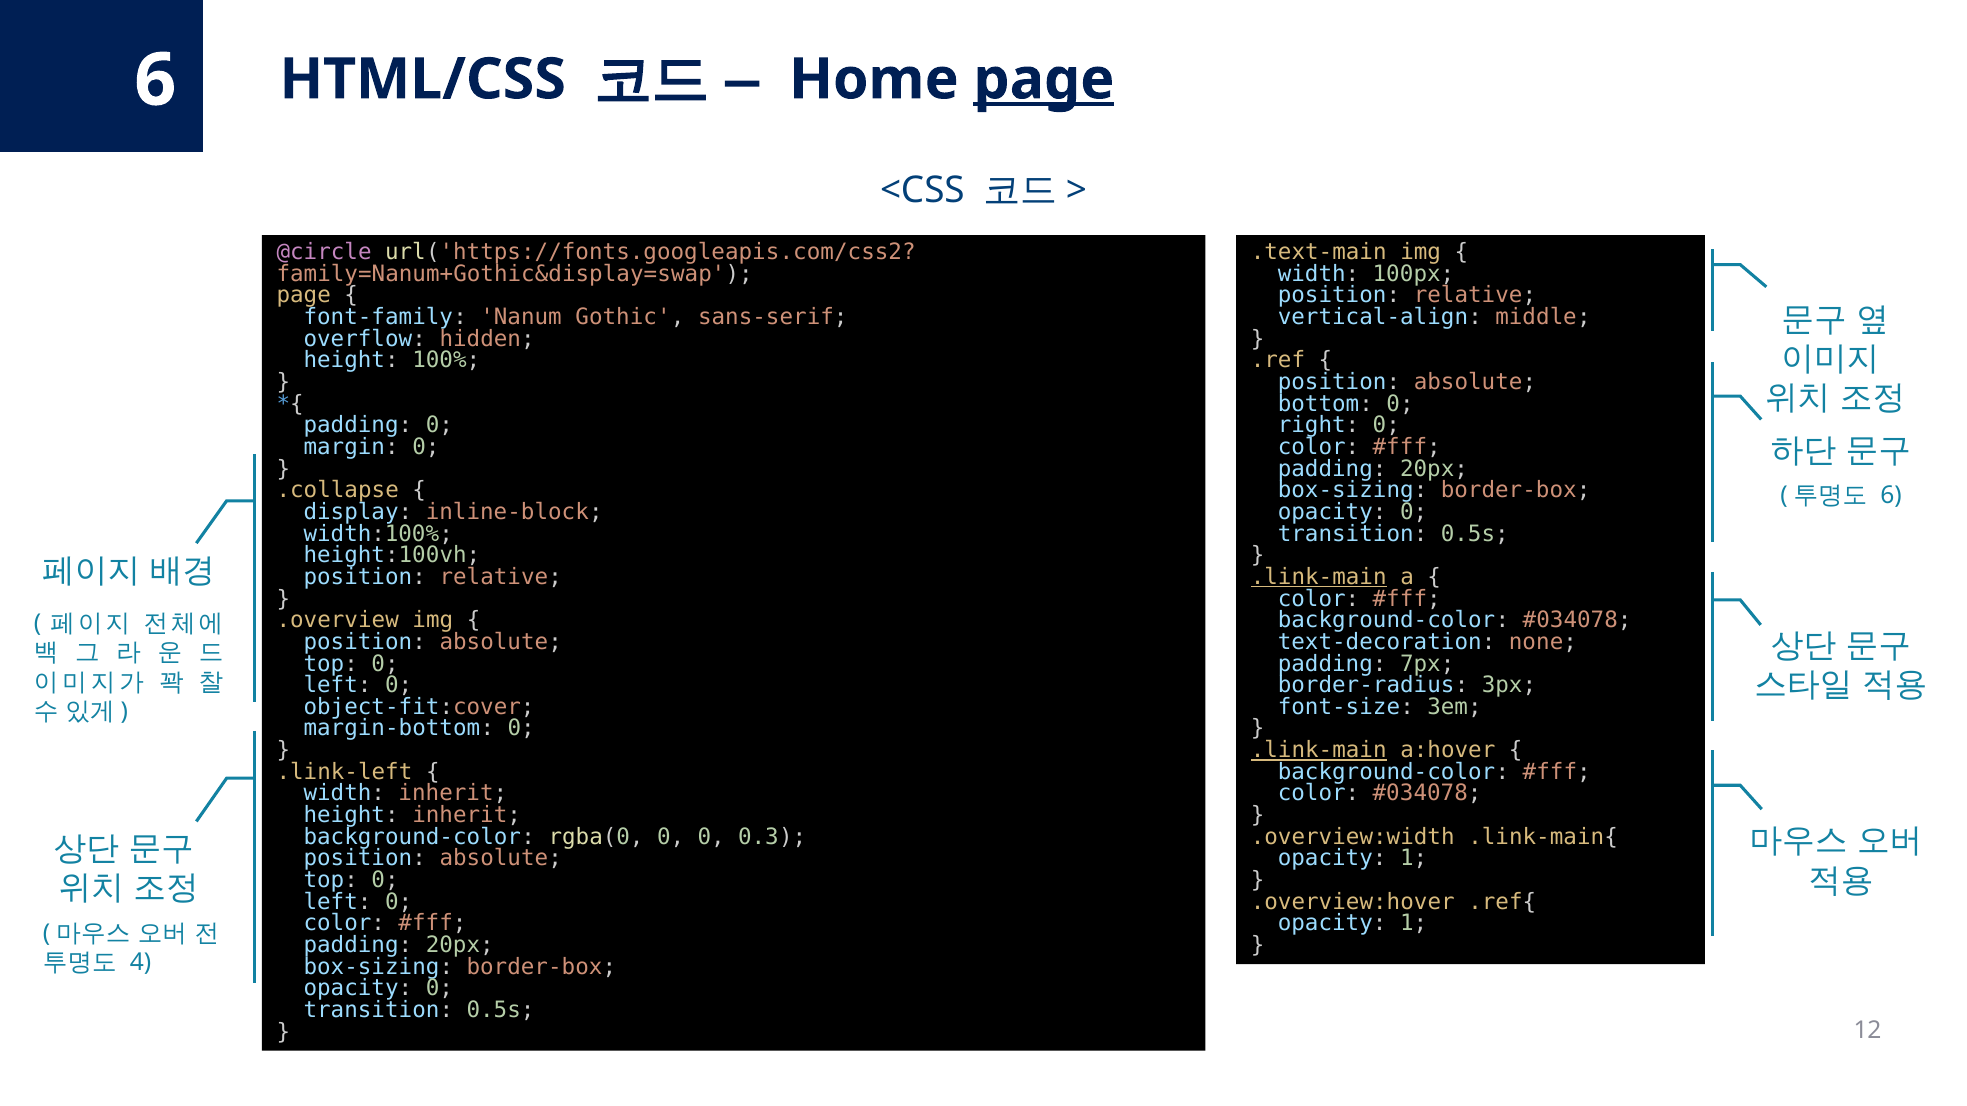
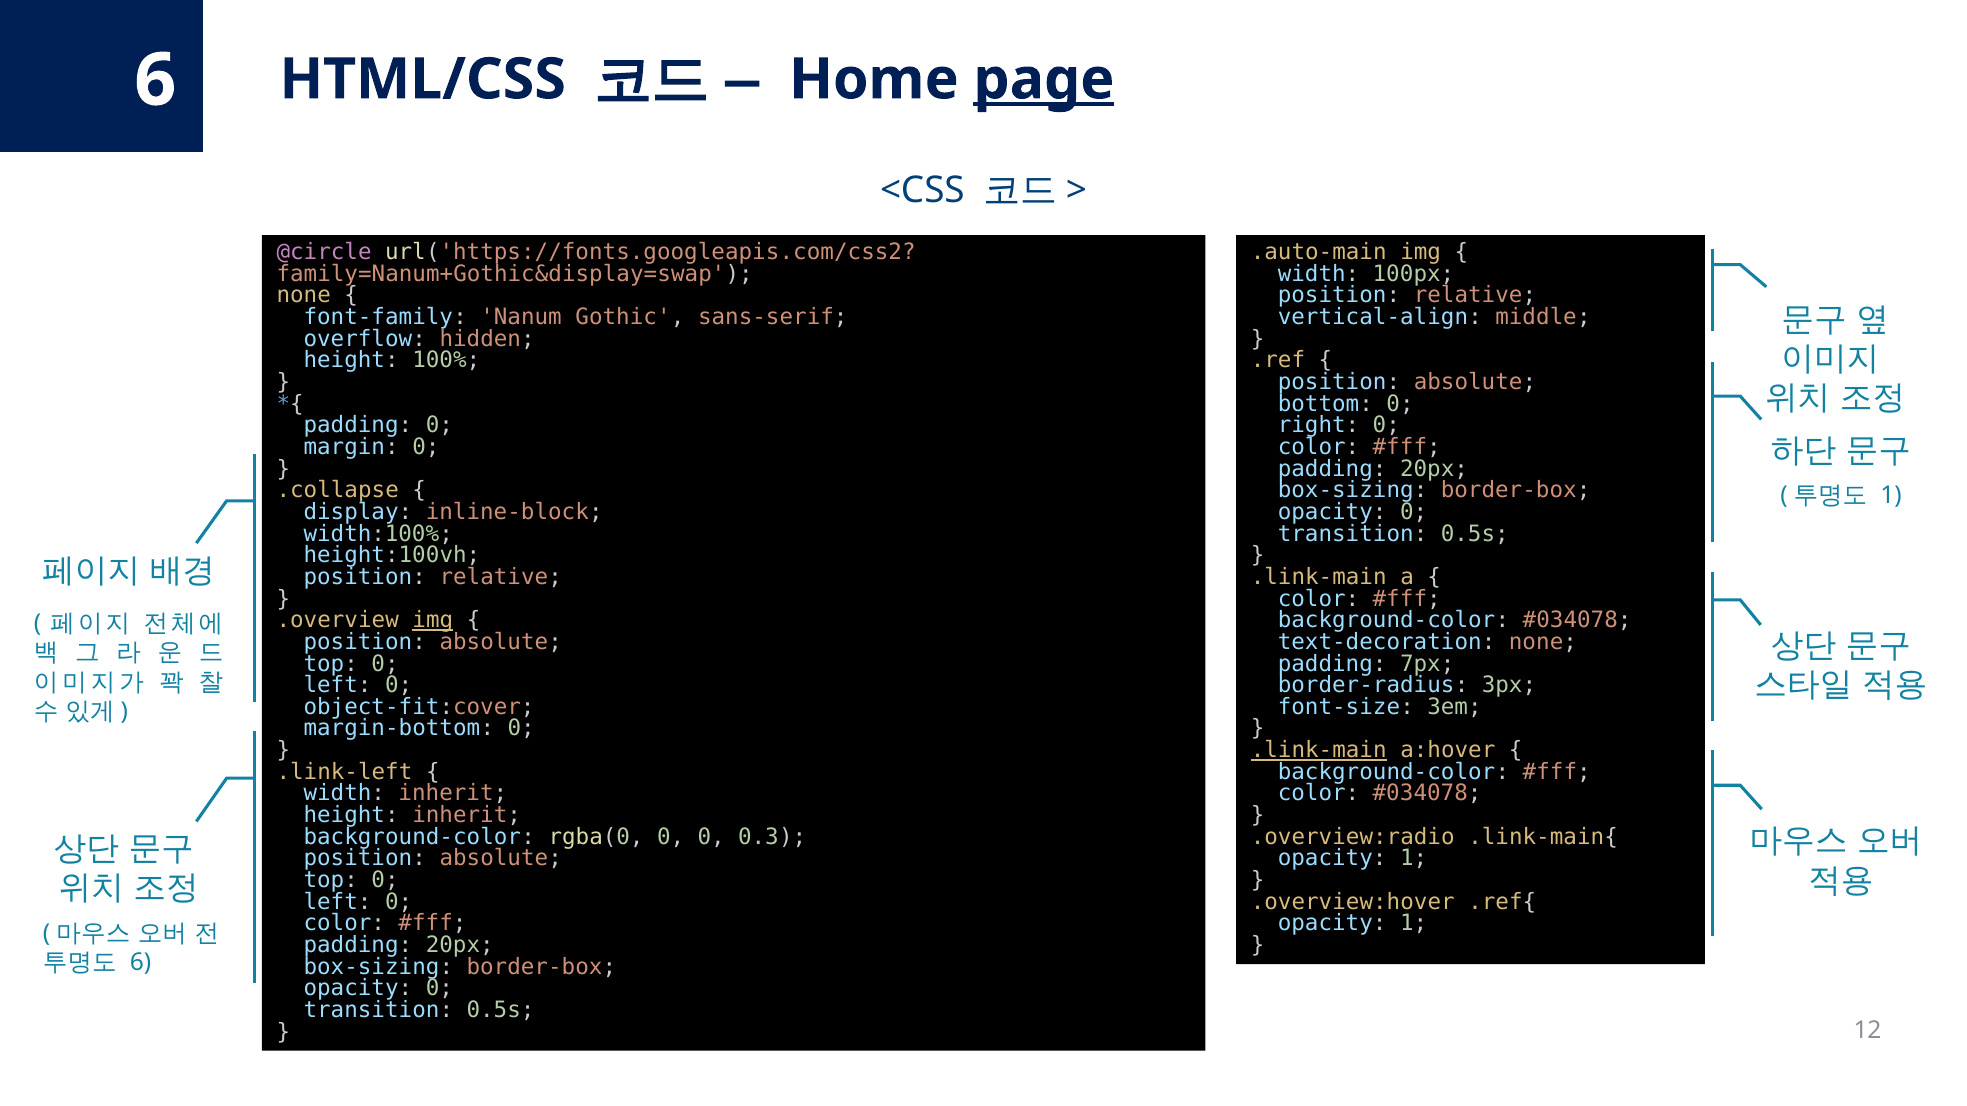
.text-main: .text-main -> .auto-main (1319, 252)
page: page -> none (304, 296)
6: 6 -> 1 (1891, 495)
.link-main underline: present -> none (1319, 577)
img underline: none -> present (433, 621)
.overview:width: .overview:width -> .overview:radio (1353, 837)
4: 4 -> 6 (140, 963)
